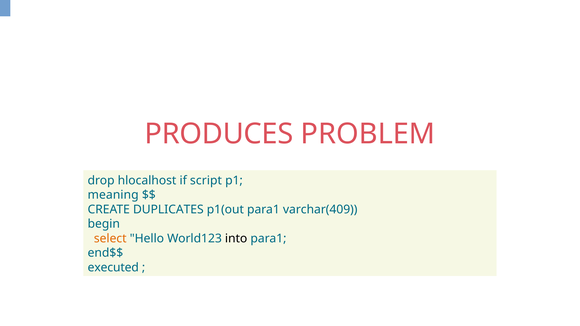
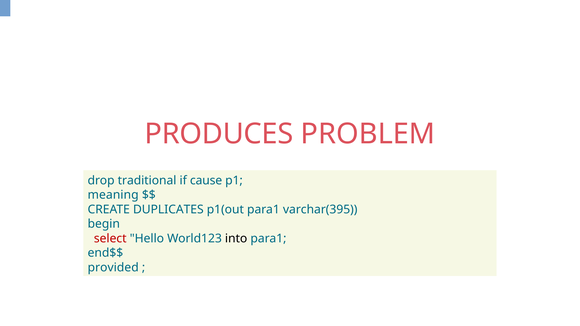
hlocalhost: hlocalhost -> traditional (147, 181)
script: script -> cause (206, 181)
varchar(409: varchar(409 -> varchar(395 (320, 210)
select colour: orange -> red (110, 239)
executed: executed -> provided (113, 268)
